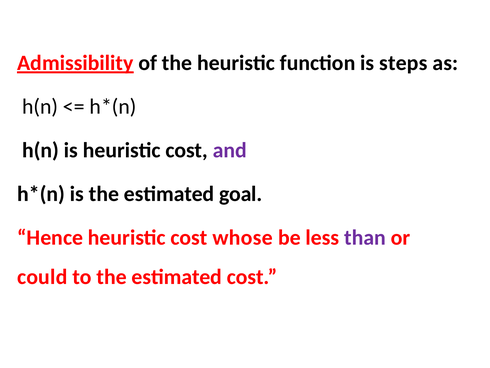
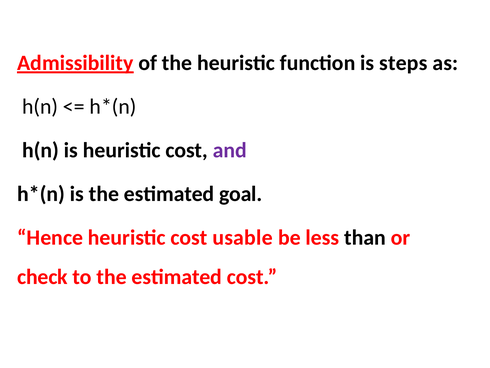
whose: whose -> usable (243, 237)
than colour: purple -> black (365, 237)
could: could -> check (42, 276)
